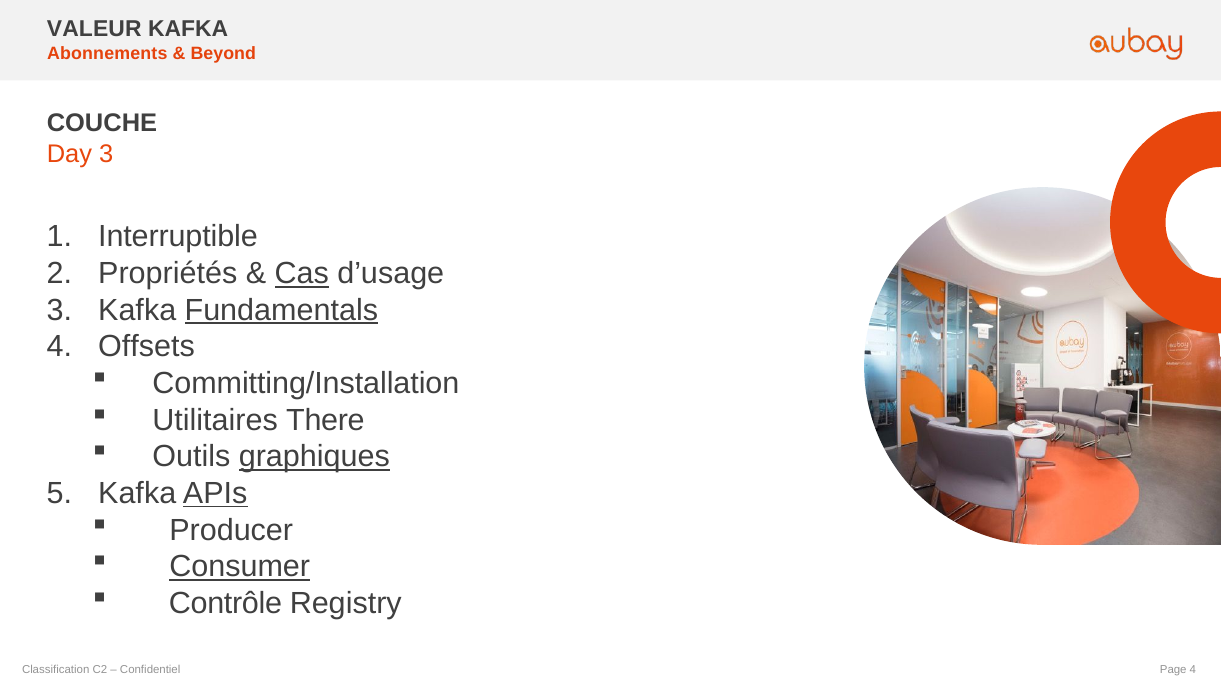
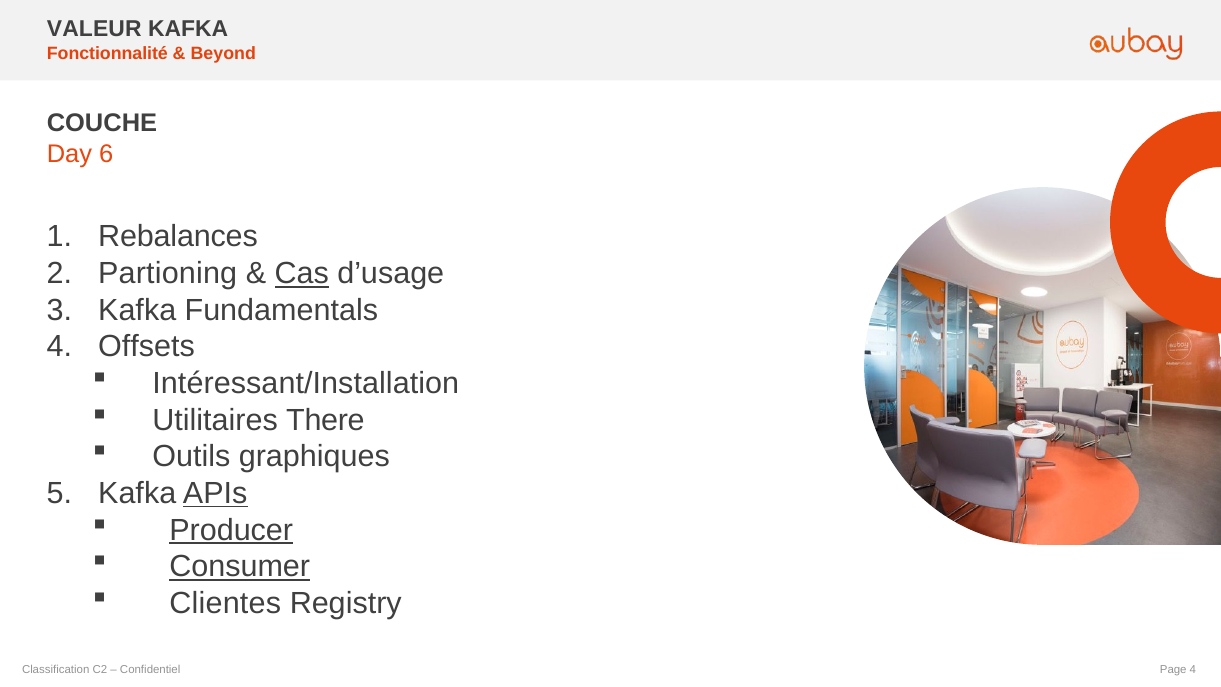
Abonnements: Abonnements -> Fonctionnalité (107, 53)
Day 3: 3 -> 6 (106, 154)
Interruptible: Interruptible -> Rebalances (178, 237)
Propriétés: Propriétés -> Partioning (168, 273)
Fundamentals underline: present -> none (281, 310)
Committing/Installation: Committing/Installation -> Intéressant/Installation (306, 383)
graphiques underline: present -> none (314, 457)
Producer underline: none -> present (231, 530)
Contrôle: Contrôle -> Clientes (225, 603)
